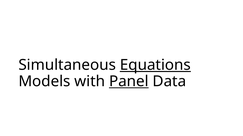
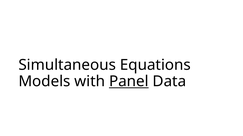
Equations underline: present -> none (155, 65)
